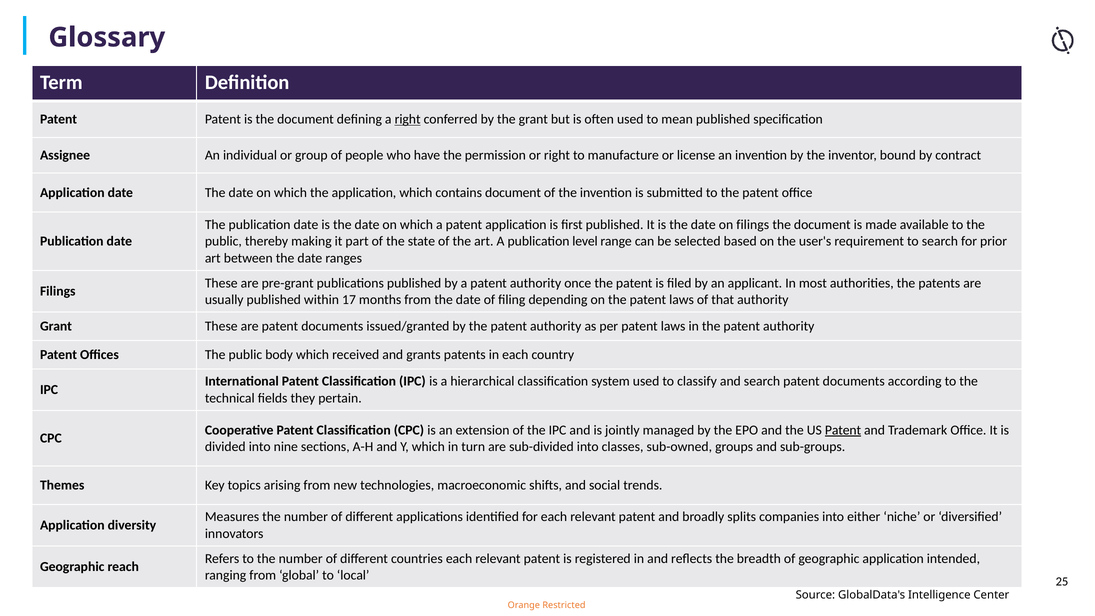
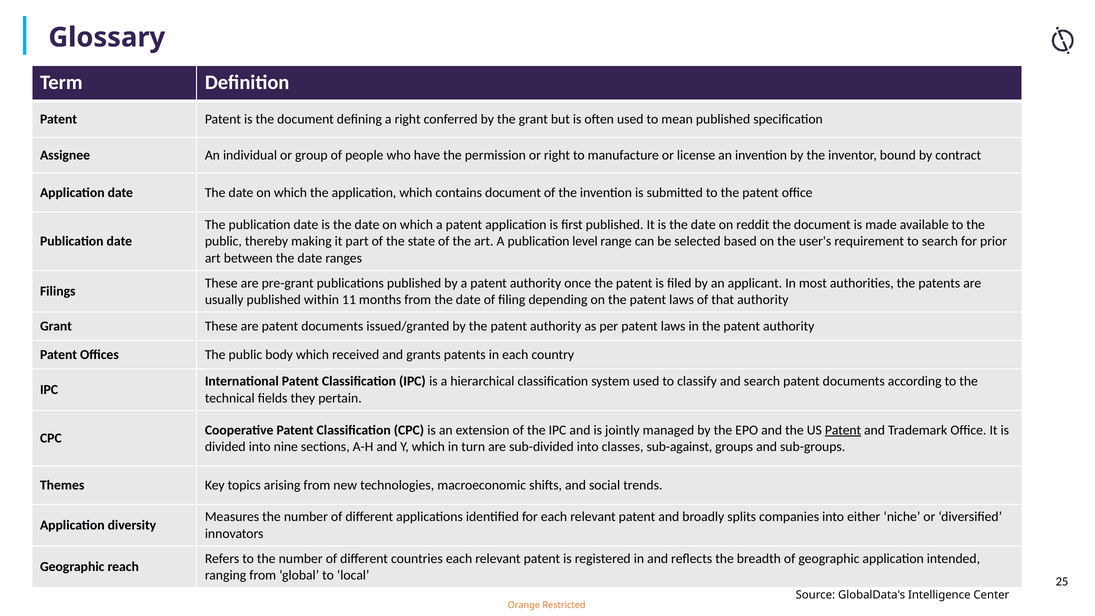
right underline: present -> none (408, 119)
on filings: filings -> reddit (753, 225)
17: 17 -> 11 (349, 300)
sub-owned: sub-owned -> sub-against (679, 447)
